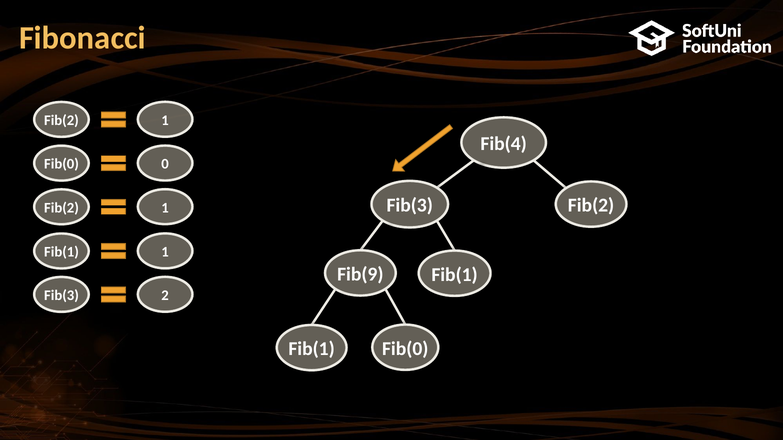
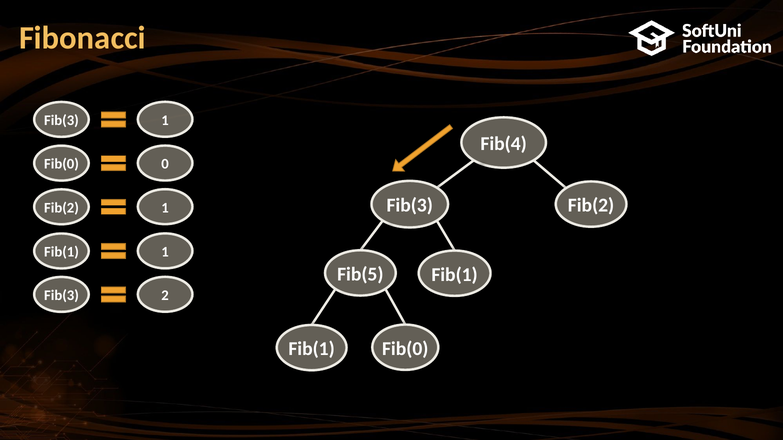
Fib(2: Fib(2 -> Fib(3 (61, 121)
Fib(9: Fib(9 -> Fib(5 (360, 275)
